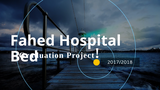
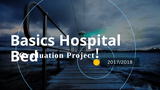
Fahed: Fahed -> Basics (33, 41)
